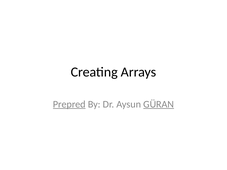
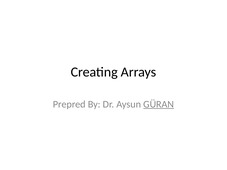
Prepred underline: present -> none (69, 104)
